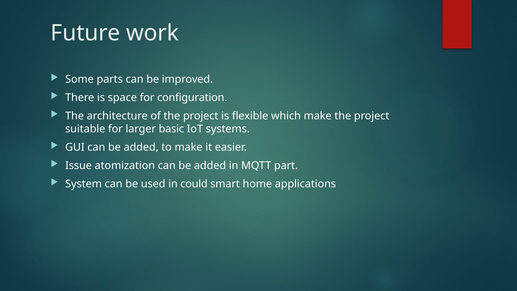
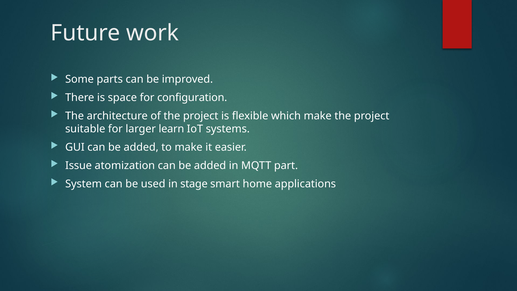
basic: basic -> learn (171, 129)
could: could -> stage (194, 184)
